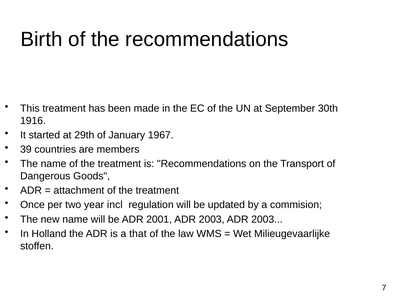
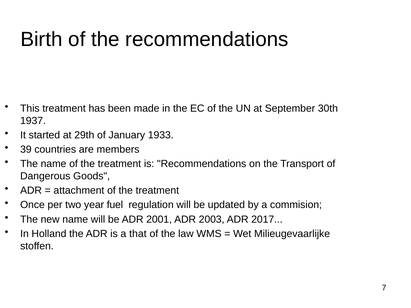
1916: 1916 -> 1937 (33, 121)
1967: 1967 -> 1933 (161, 135)
incl: incl -> fuel (115, 205)
2003 ADR 2003: 2003 -> 2017 (267, 219)
